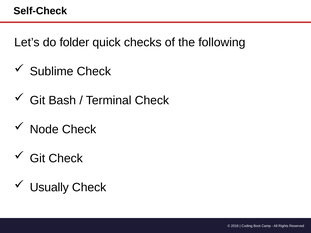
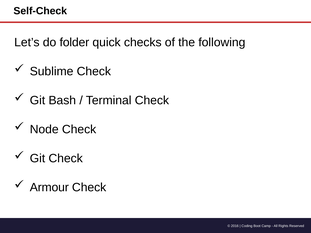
Usually: Usually -> Armour (49, 188)
